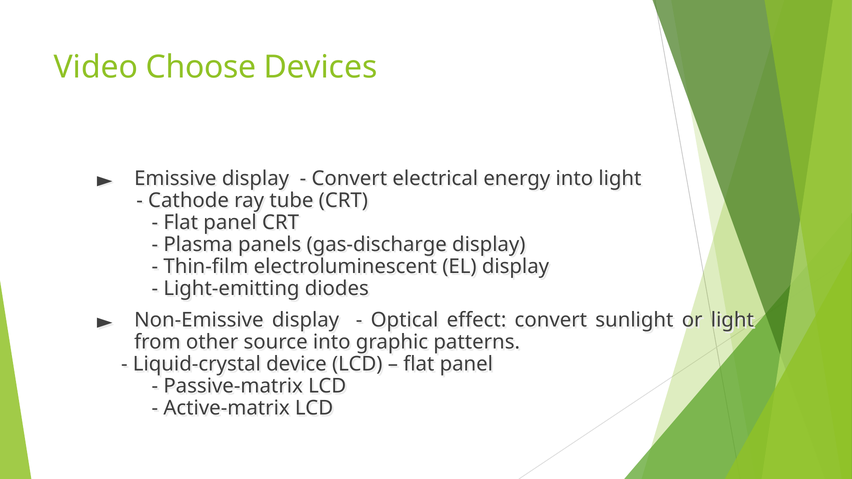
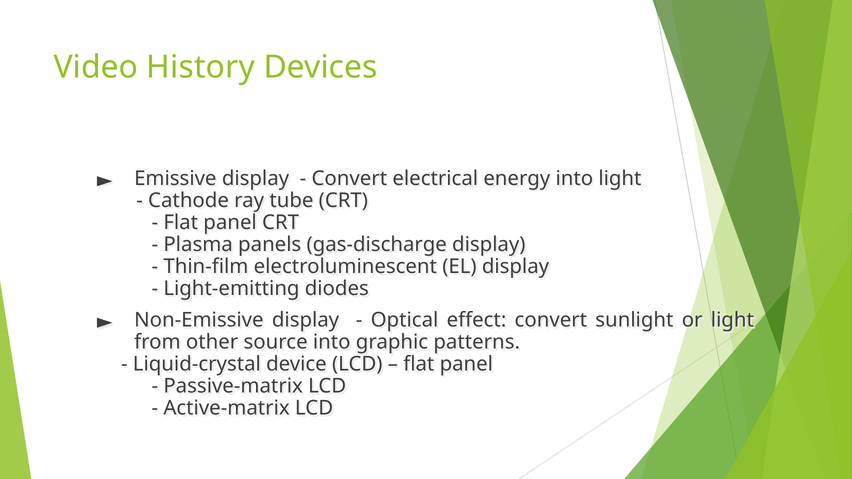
Choose: Choose -> History (201, 67)
